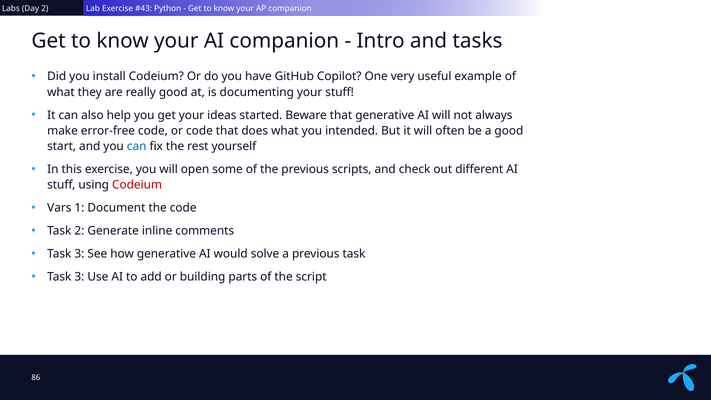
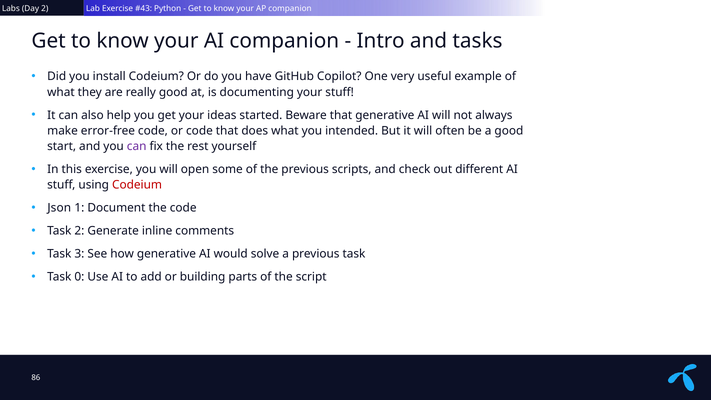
can colour: blue -> purple (137, 146)
Vars: Vars -> Json (59, 208)
3: 3 -> 0 (79, 277)
